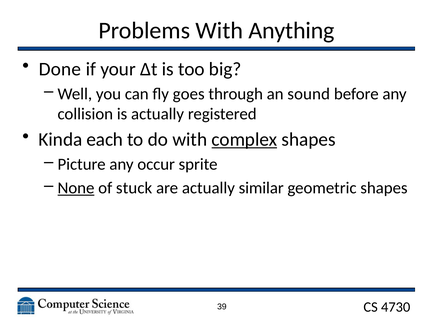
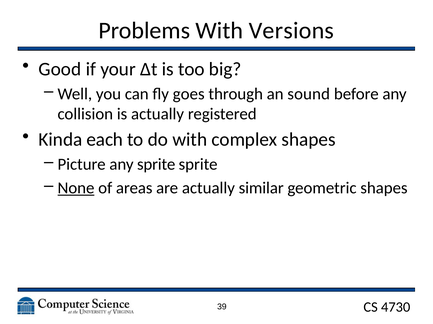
Anything: Anything -> Versions (291, 31)
Done: Done -> Good (60, 69)
complex underline: present -> none (244, 140)
any occur: occur -> sprite (156, 165)
stuck: stuck -> areas (134, 188)
